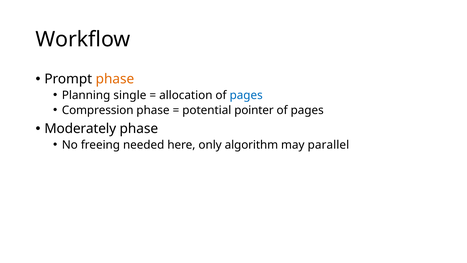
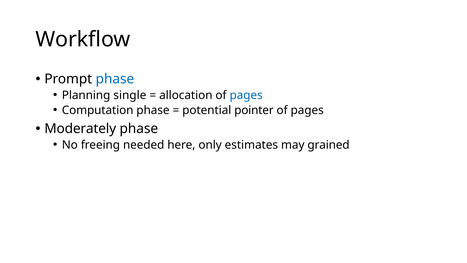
phase colour: orange -> blue (115, 79)
Compression: Compression -> Computation (98, 110)
algorithm: algorithm -> estimates (251, 145)
parallel: parallel -> grained (329, 145)
